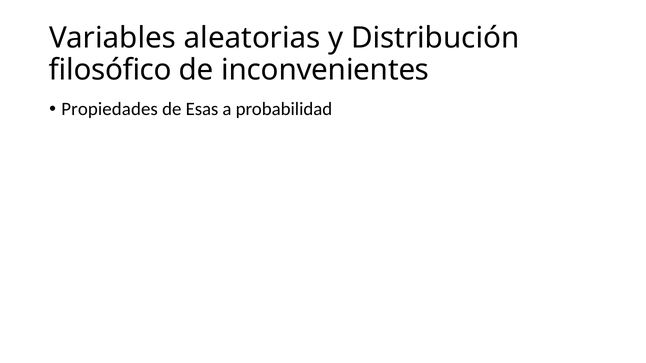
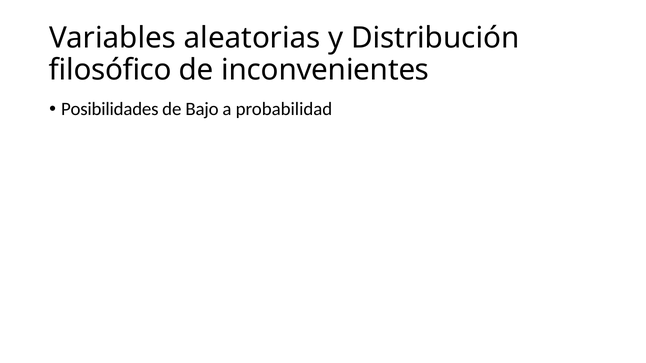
Propiedades: Propiedades -> Posibilidades (110, 109)
Esas: Esas -> Bajo (202, 109)
